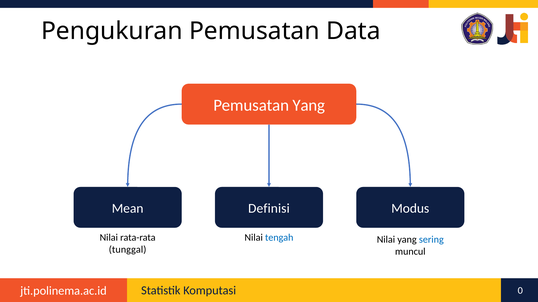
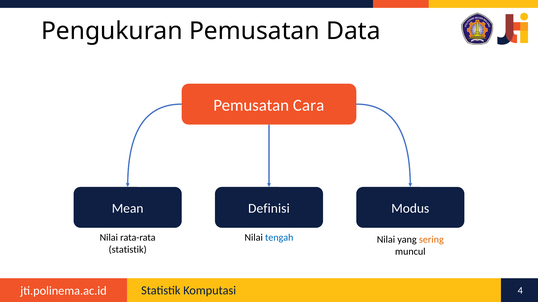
Pemusatan Yang: Yang -> Cara (309, 106)
sering colour: blue -> orange (431, 240)
tunggal: tunggal -> statistik (128, 250)
0: 0 -> 4 (520, 291)
